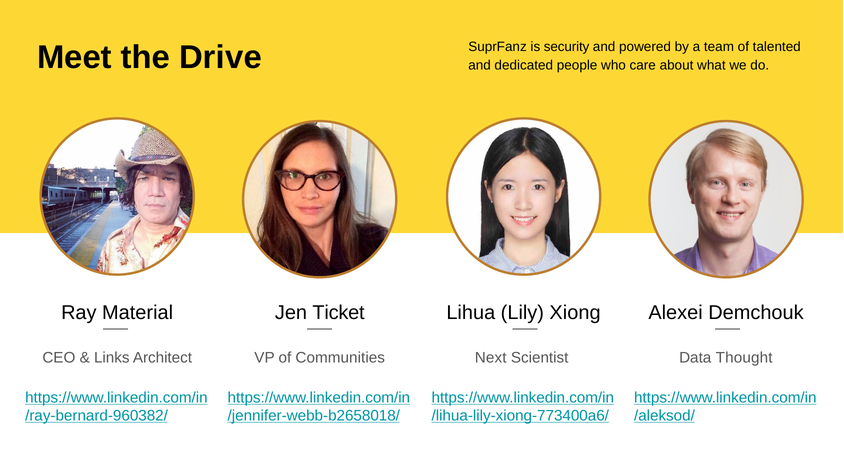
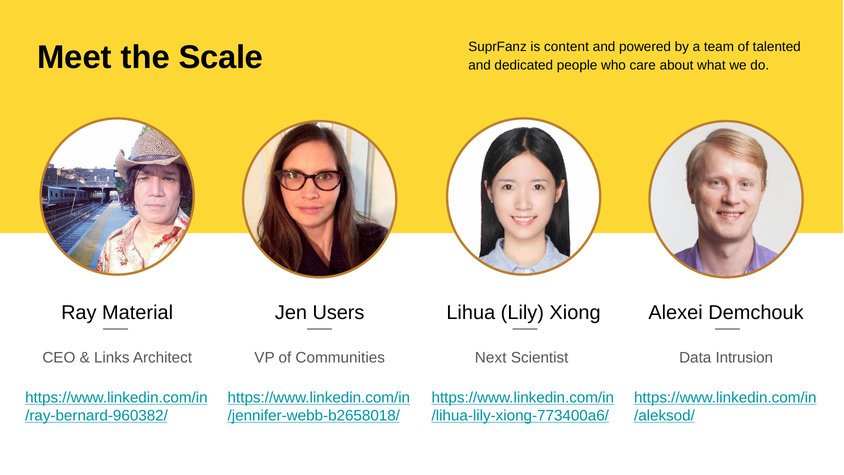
Drive: Drive -> Scale (221, 57)
security: security -> content (566, 47)
Ticket: Ticket -> Users (338, 312)
Thought: Thought -> Intrusion (744, 358)
